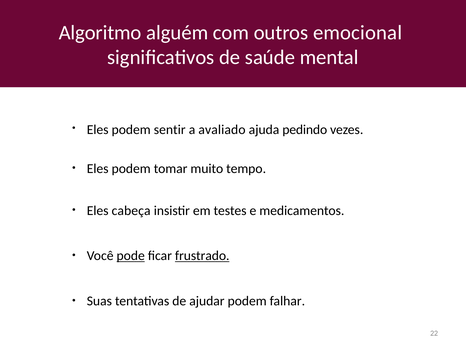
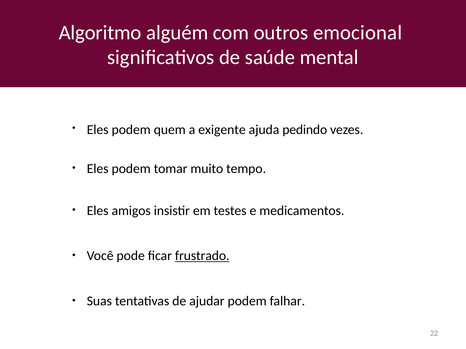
sentir: sentir -> quem (170, 130)
avaliado: avaliado -> exigente (222, 130)
cabeça: cabeça -> amigos (131, 211)
pode underline: present -> none (131, 256)
